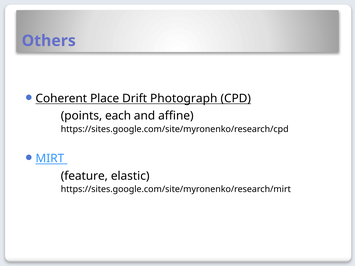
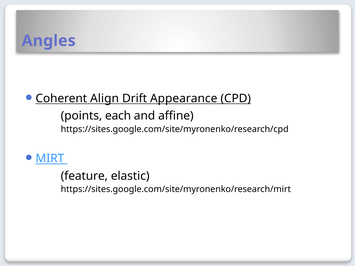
Others: Others -> Angles (49, 41)
Place: Place -> Align (105, 99)
Photograph: Photograph -> Appearance (184, 99)
